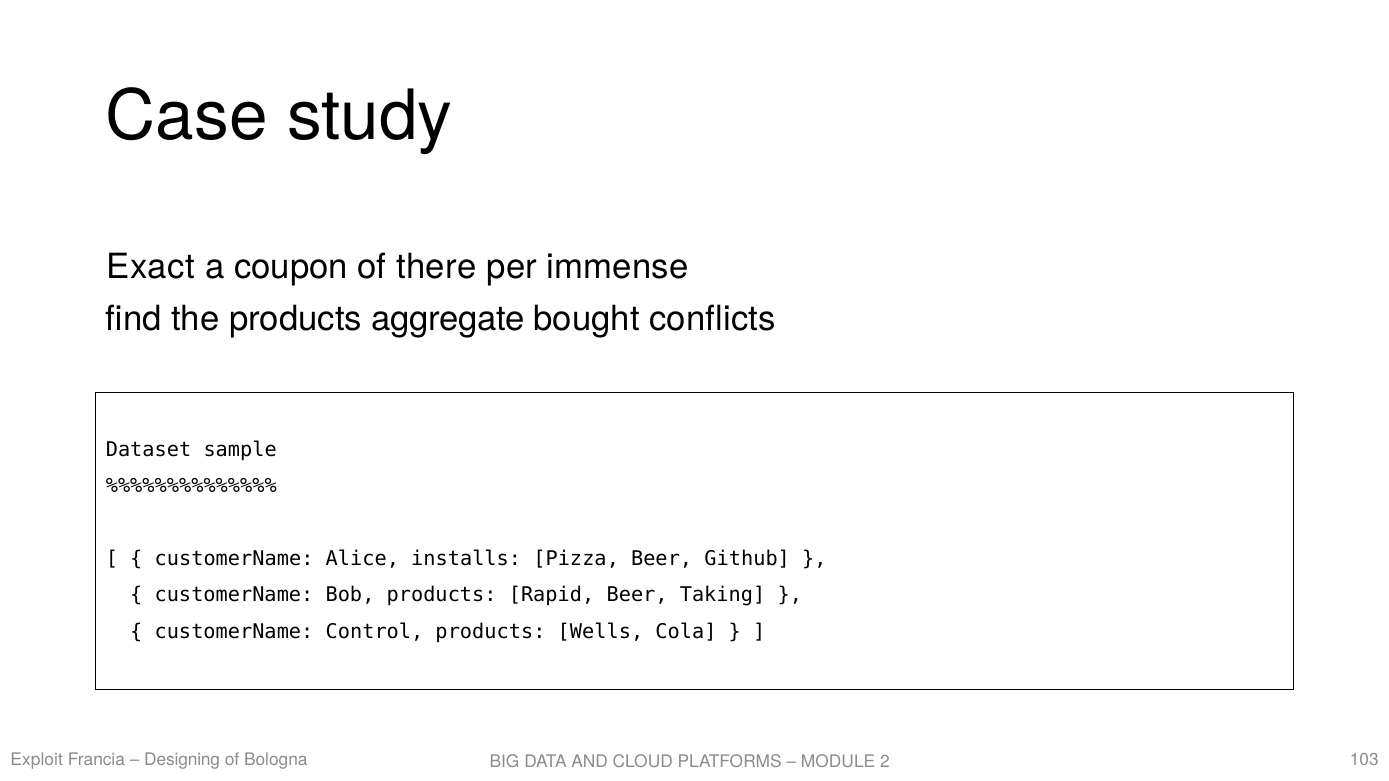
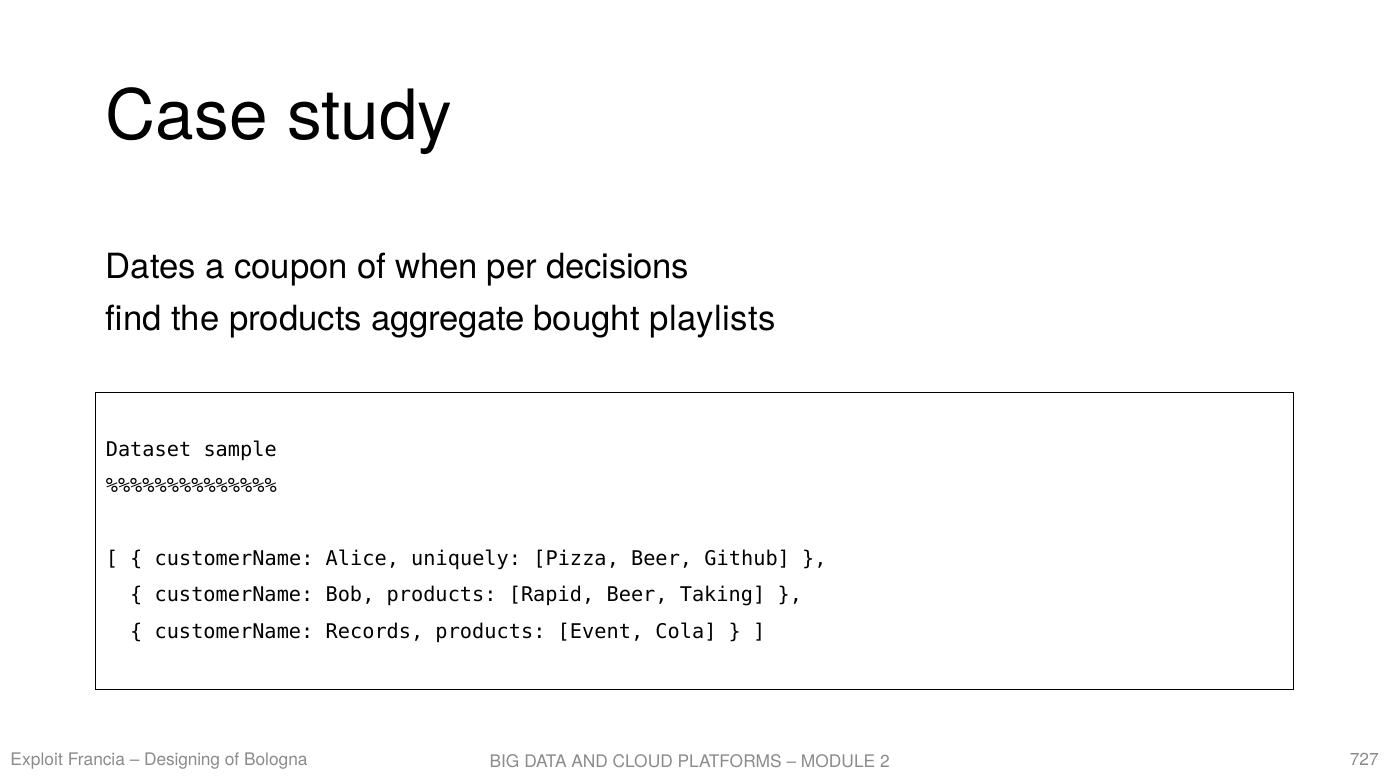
Exact: Exact -> Dates (151, 267)
there: there -> when (437, 267)
immense: immense -> decisions (618, 267)
conflicts: conflicts -> playlists (712, 319)
installs: installs -> uniquely (466, 559)
Control: Control -> Records (375, 632)
Wells: Wells -> Event (600, 632)
103: 103 -> 727 (1364, 760)
